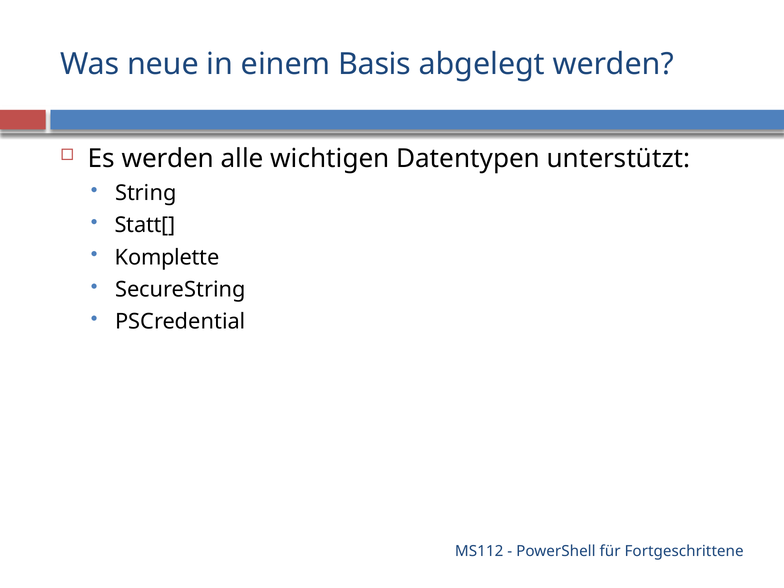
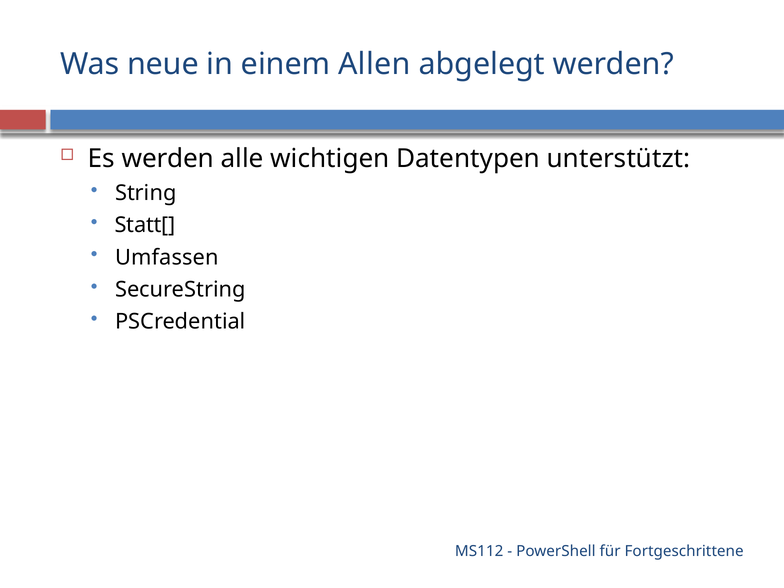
Basis: Basis -> Allen (374, 64)
Komplette: Komplette -> Umfassen (167, 257)
